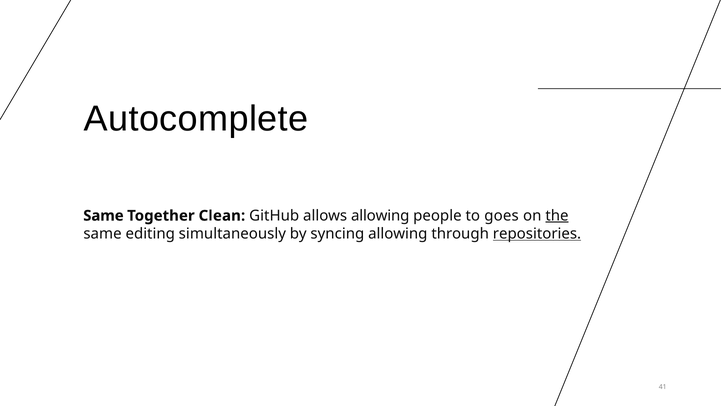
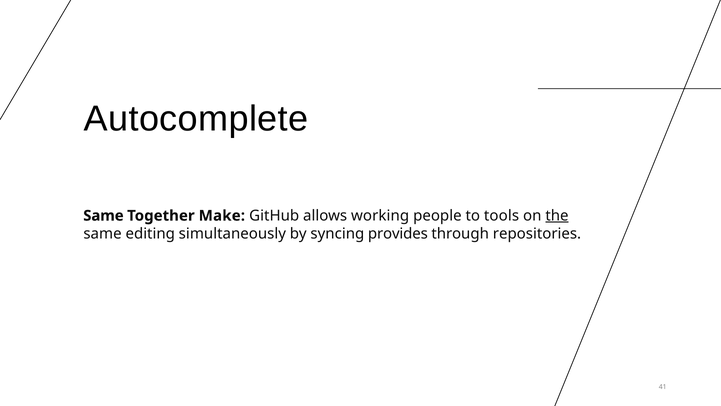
Clean: Clean -> Make (222, 215)
allows allowing: allowing -> working (380, 215)
goes: goes -> tools (502, 215)
syncing allowing: allowing -> provides (398, 234)
repositories underline: present -> none (537, 234)
